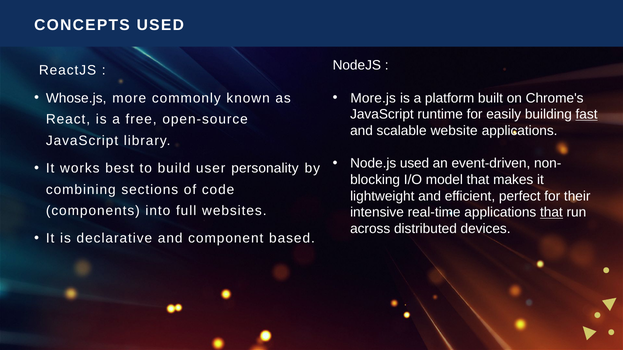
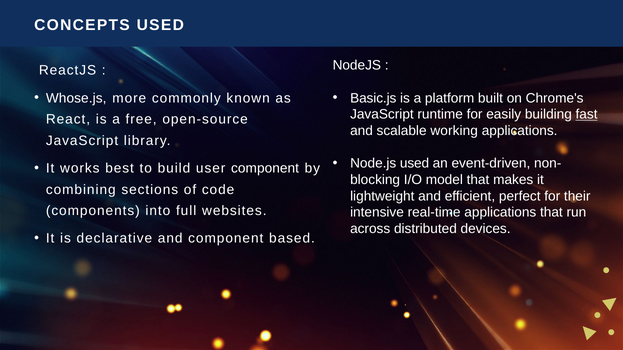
More.js: More.js -> Basic.js (373, 98)
website: website -> working (454, 131)
user personality: personality -> component (265, 169)
that underline: present -> none (551, 213)
